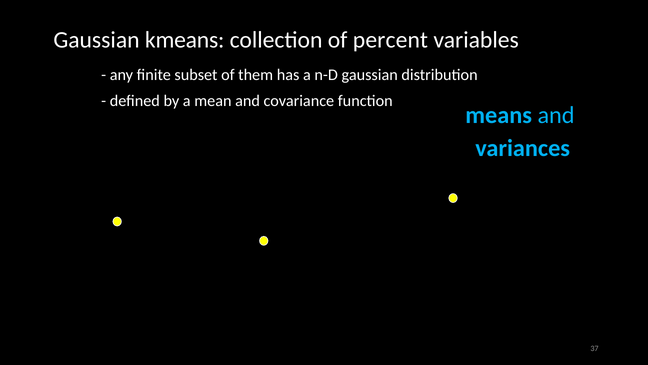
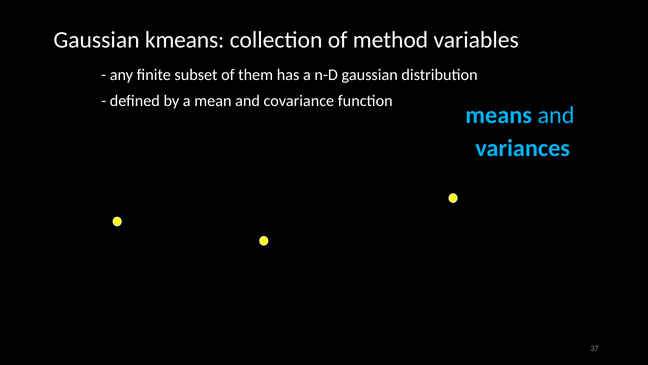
percent: percent -> method (391, 40)
